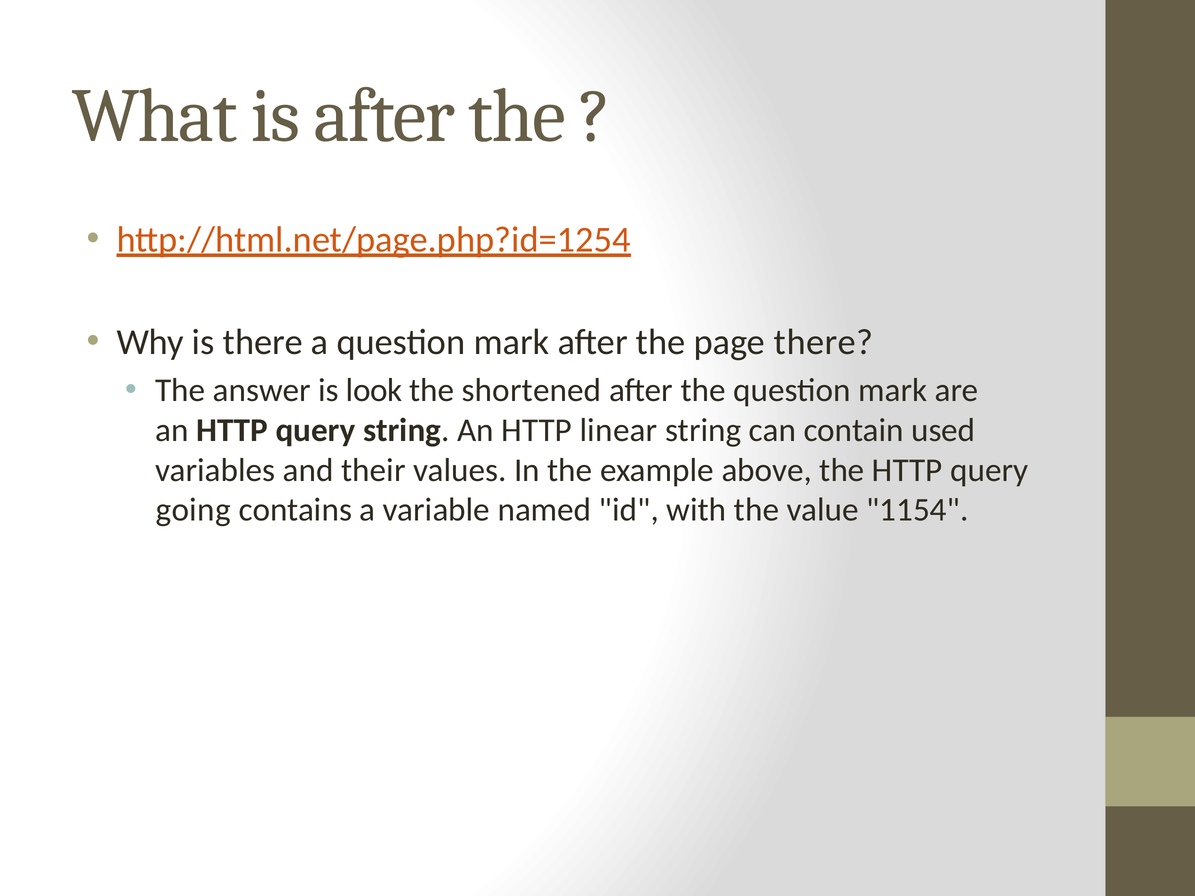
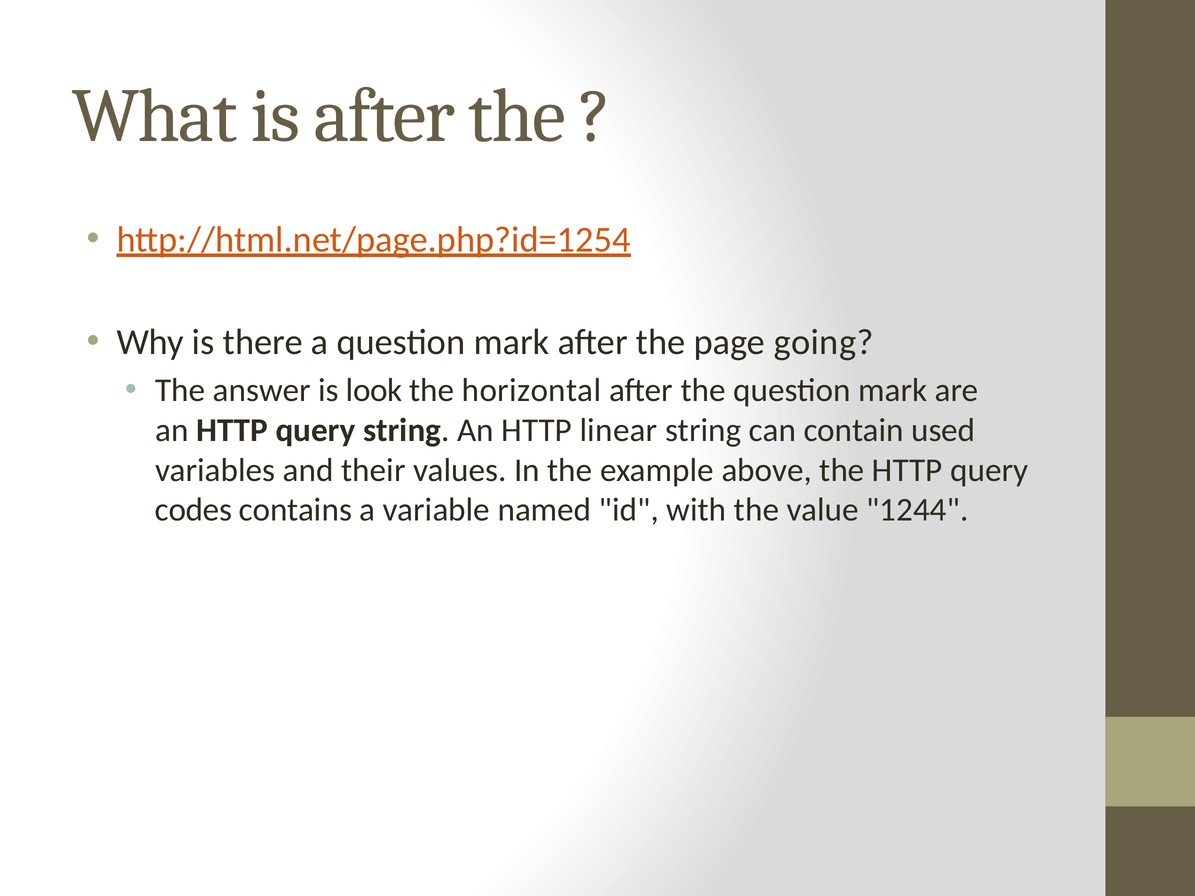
page there: there -> going (824, 342)
shortened: shortened -> horizontal (532, 391)
going: going -> codes (193, 510)
1154: 1154 -> 1244 (917, 510)
